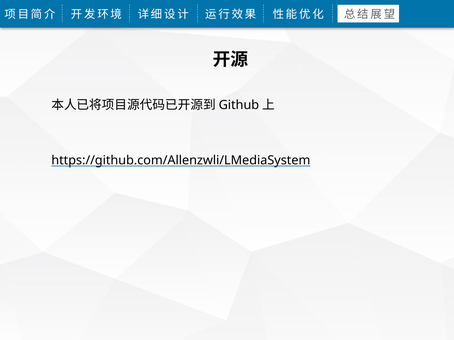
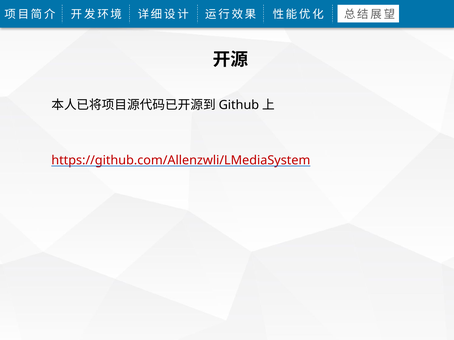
https://github.com/Allenzwli/LMediaSystem colour: black -> red (181, 161)
